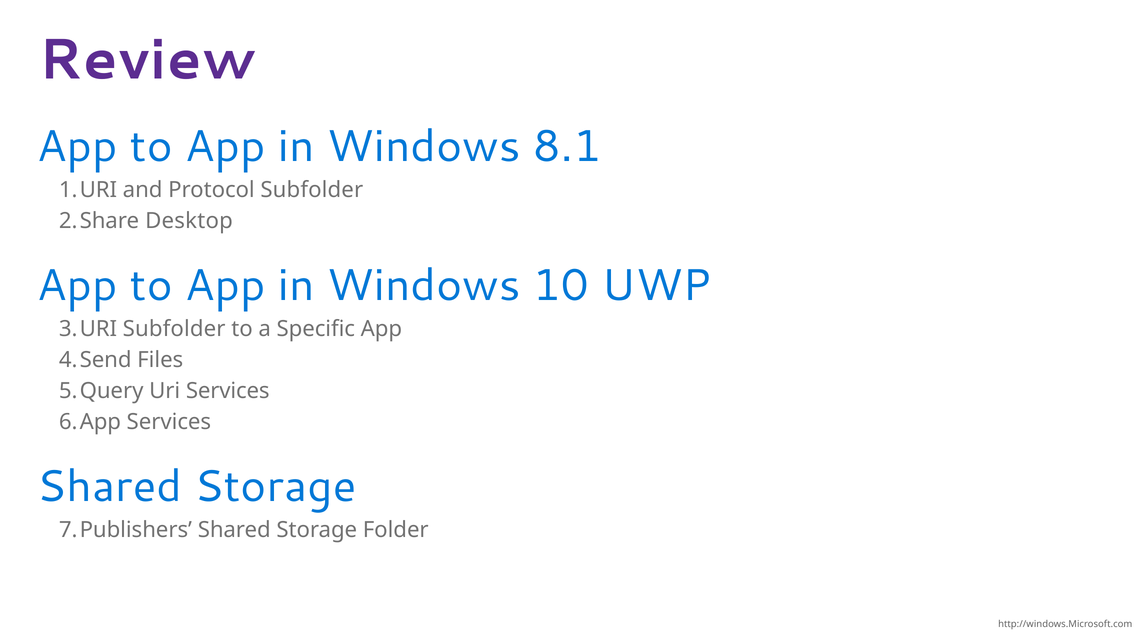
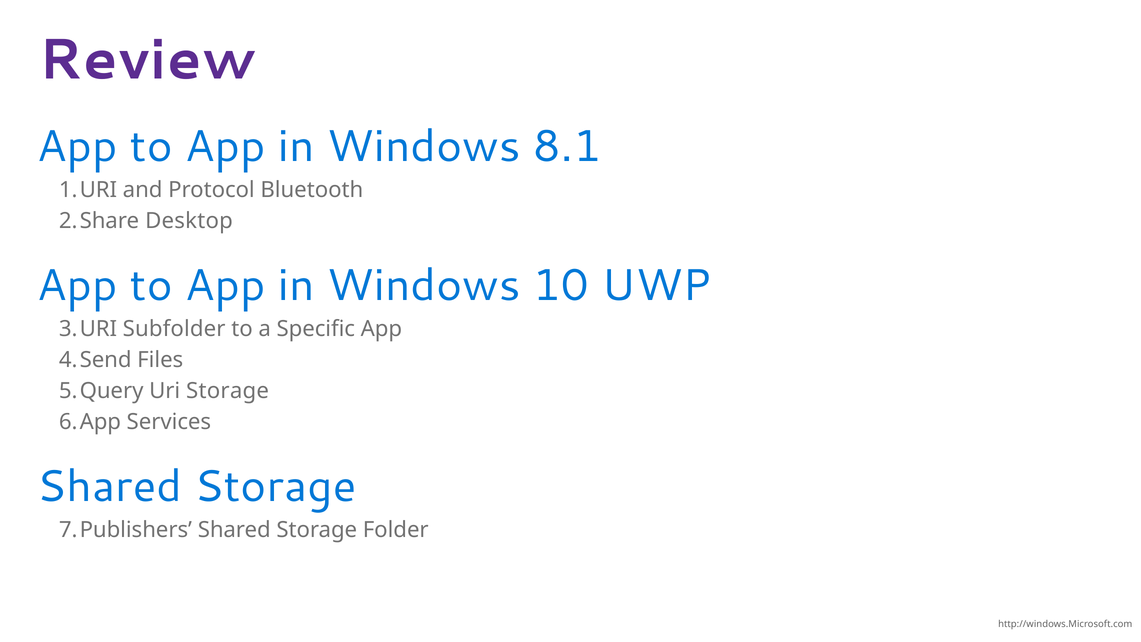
Protocol Subfolder: Subfolder -> Bluetooth (312, 190)
Uri Services: Services -> Storage (228, 391)
